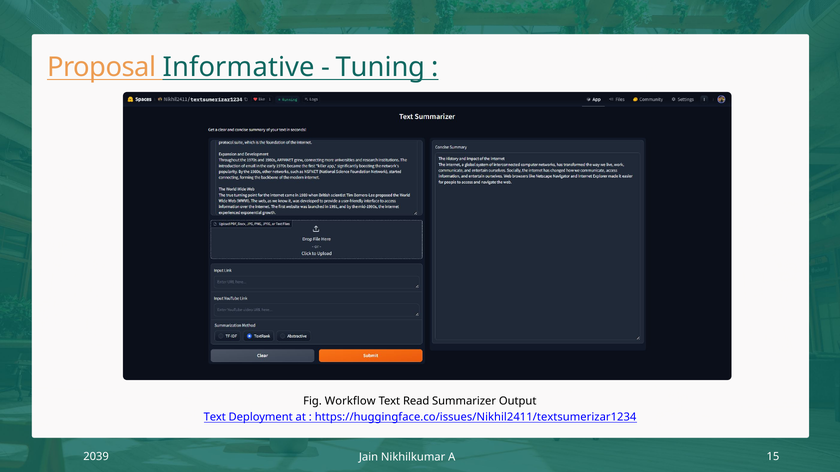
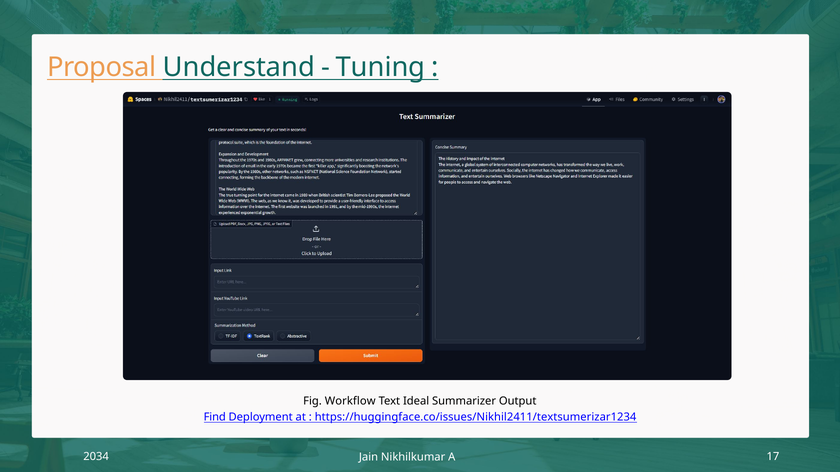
Informative: Informative -> Understand (239, 67)
Read: Read -> Ideal (416, 401)
Text: Text -> Find (215, 418)
2039: 2039 -> 2034 (96, 457)
15: 15 -> 17 (773, 457)
